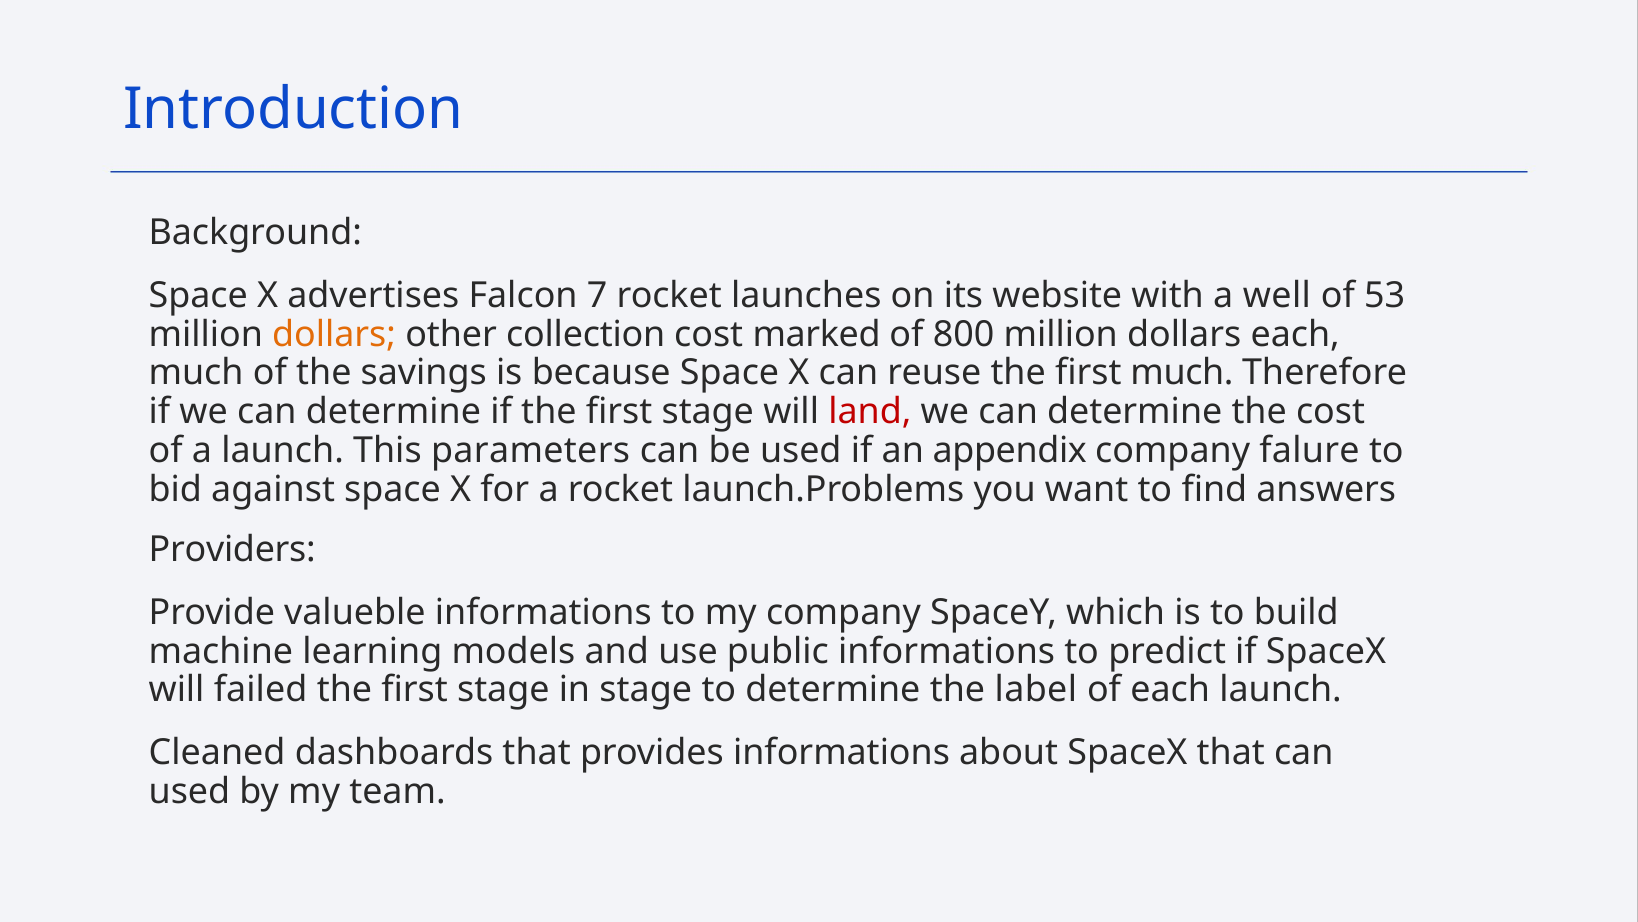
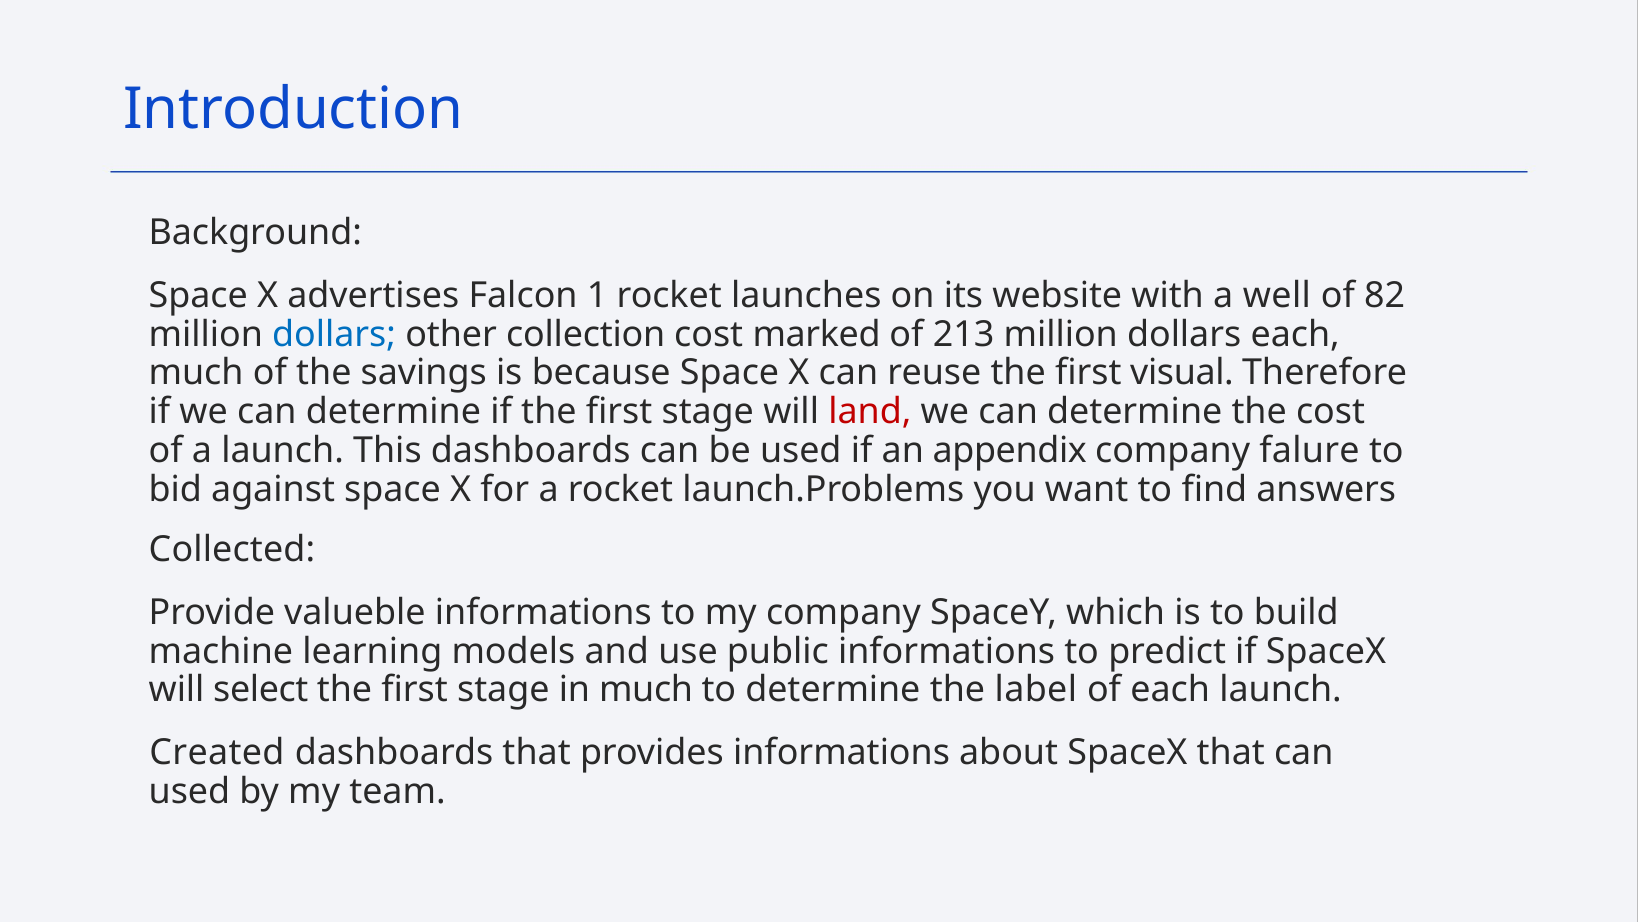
7: 7 -> 1 (597, 295)
53: 53 -> 82 (1385, 295)
dollars colour: orange -> blue (334, 334)
800: 800 -> 213 (964, 334)
first much: much -> visual (1182, 373)
This parameters: parameters -> dashboards (531, 450)
Providers: Providers -> Collected (232, 550)
failed: failed -> select (261, 689)
in stage: stage -> much (646, 689)
Cleaned: Cleaned -> Created (217, 752)
